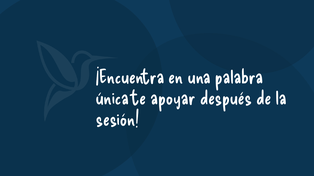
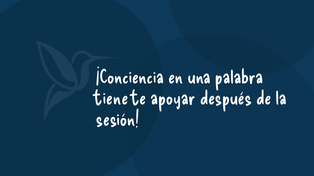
¡Encuentra: ¡Encuentra -> ¡Conciencia (130, 77)
única: única -> tiene (112, 99)
